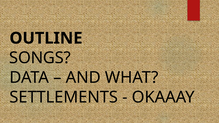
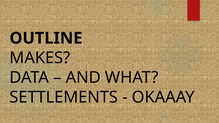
SONGS: SONGS -> MAKES (40, 58)
